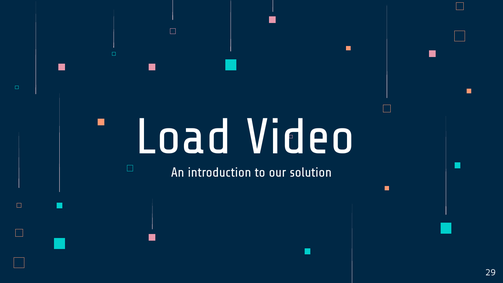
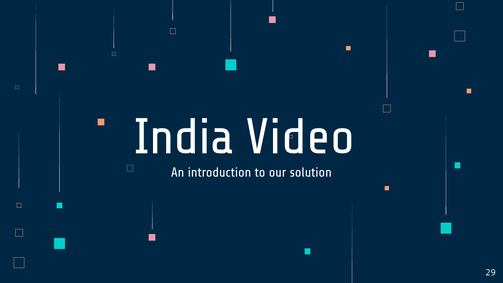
Load: Load -> India (184, 137)
